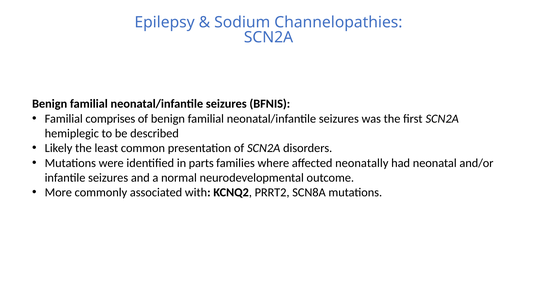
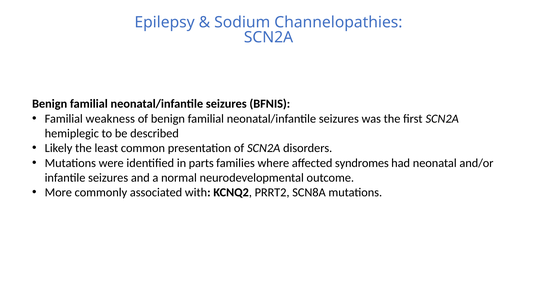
comprises: comprises -> weakness (110, 119)
neonatally: neonatally -> syndromes (362, 163)
